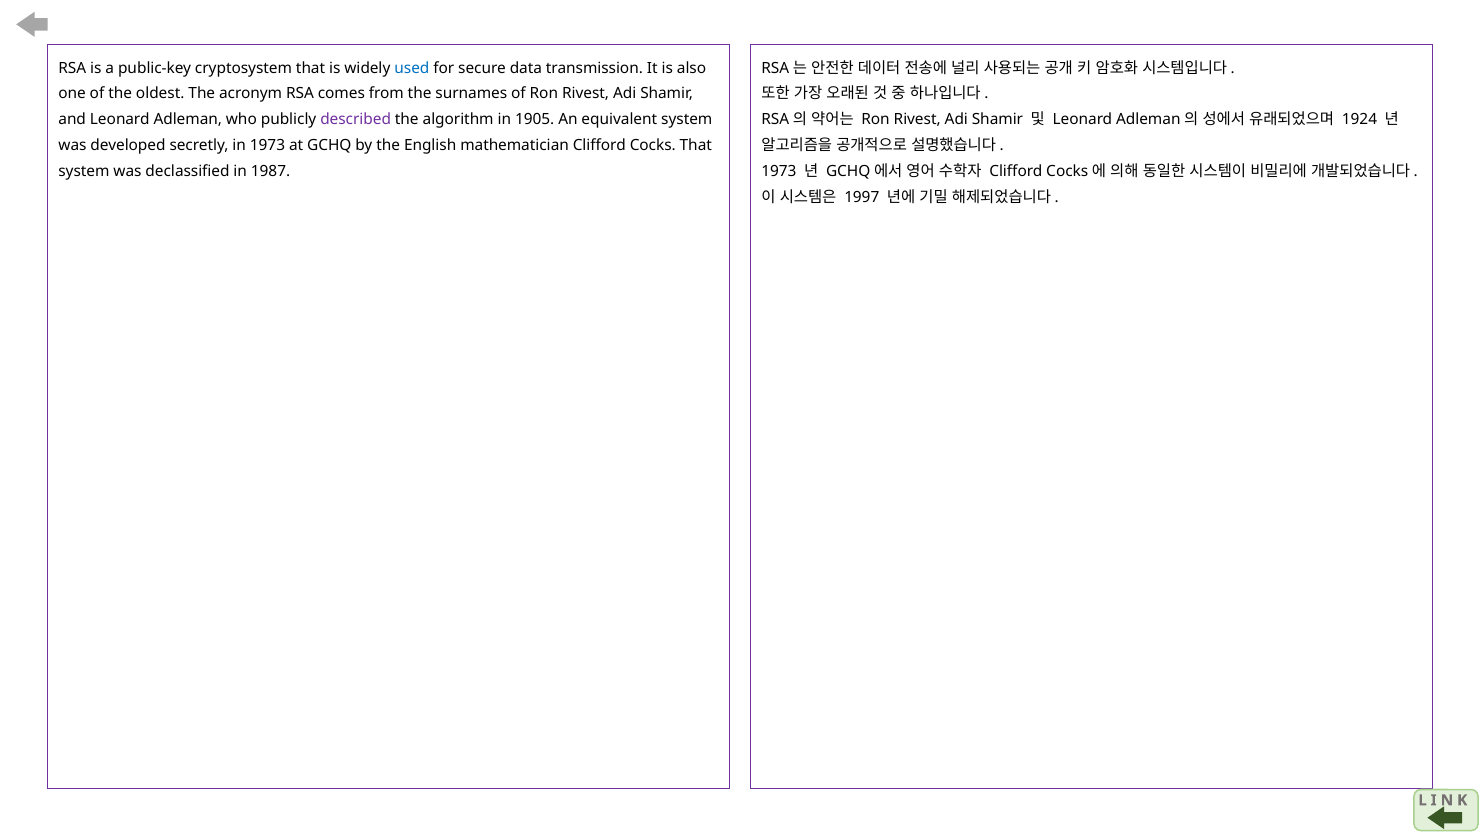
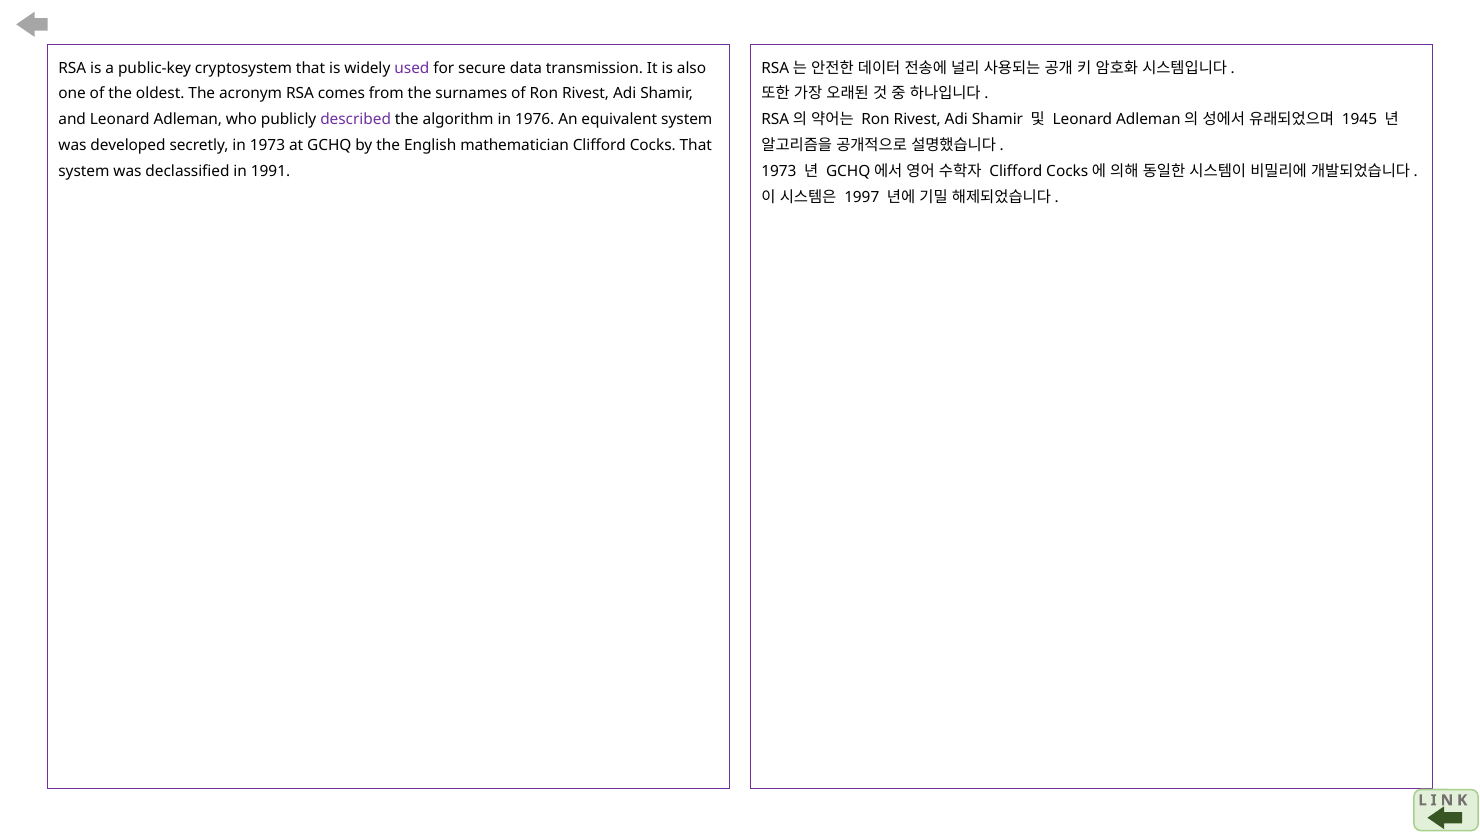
used colour: blue -> purple (412, 68)
1924: 1924 -> 1945 (1360, 120)
1905: 1905 -> 1976 (535, 120)
1987: 1987 -> 1991 (271, 172)
